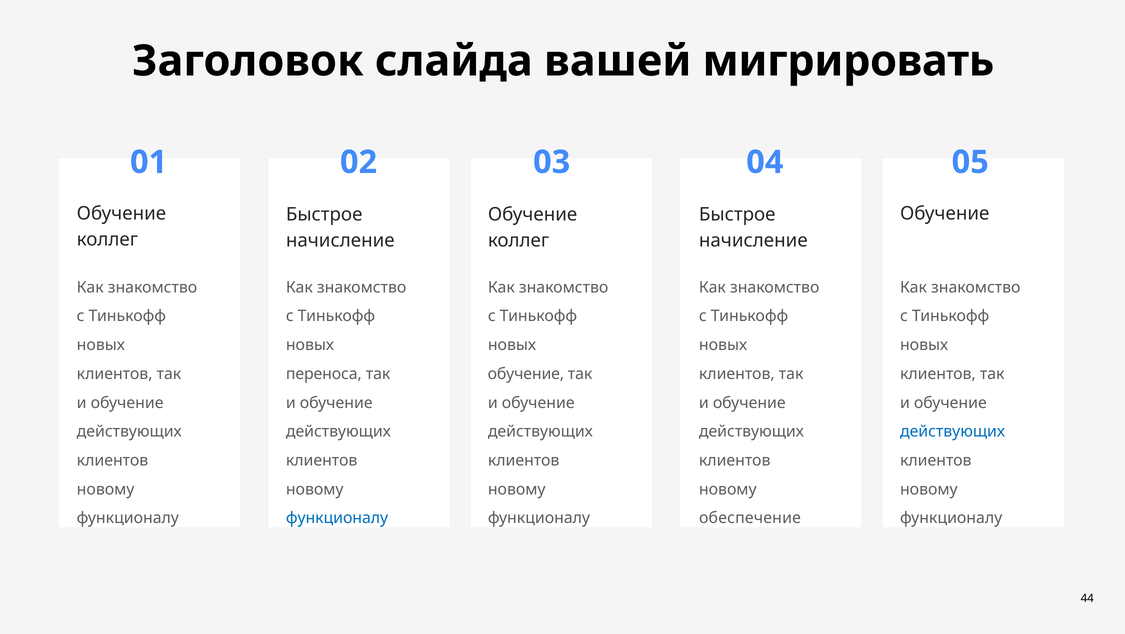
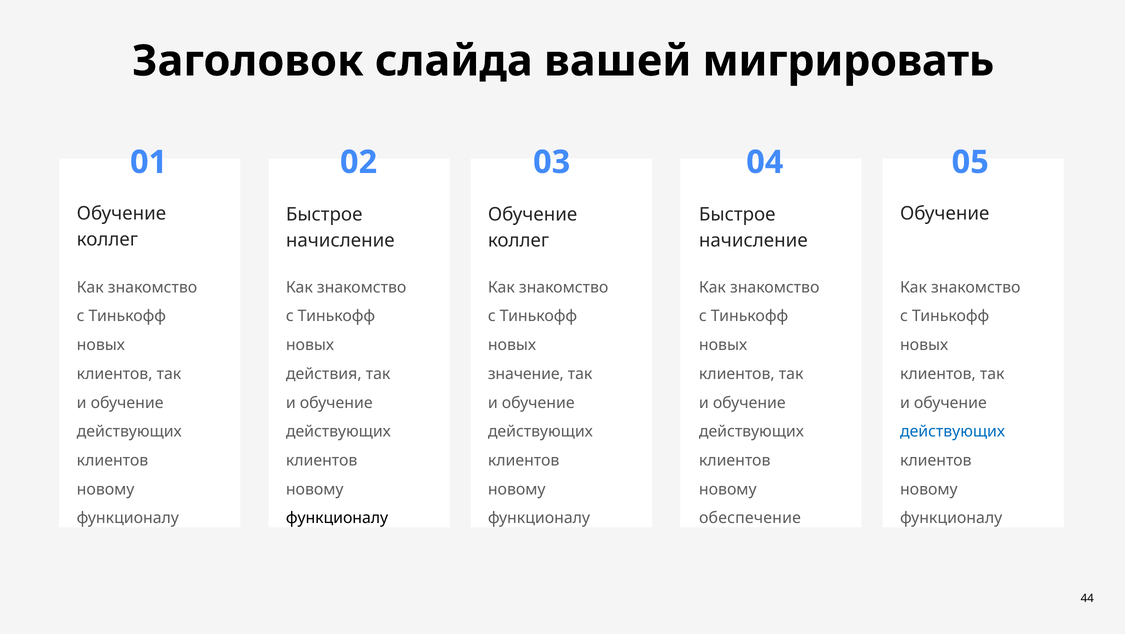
переноса: переноса -> действия (324, 374)
обучение: обучение -> значение (526, 374)
функционалу colour: blue -> black (337, 518)
